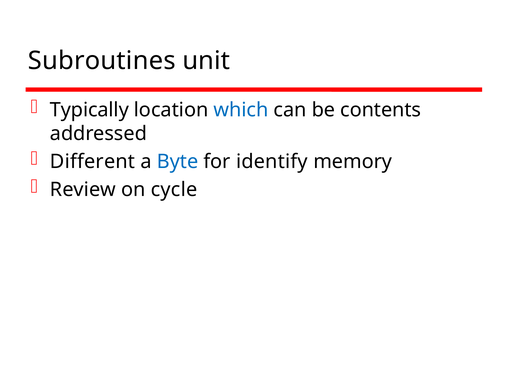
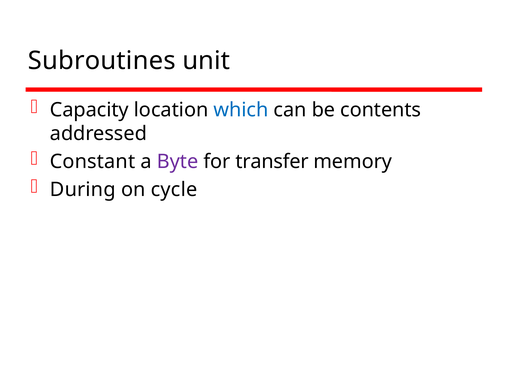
Typically: Typically -> Capacity (89, 110)
Different: Different -> Constant (93, 162)
Byte colour: blue -> purple (178, 162)
identify: identify -> transfer (272, 162)
Review: Review -> During (83, 189)
